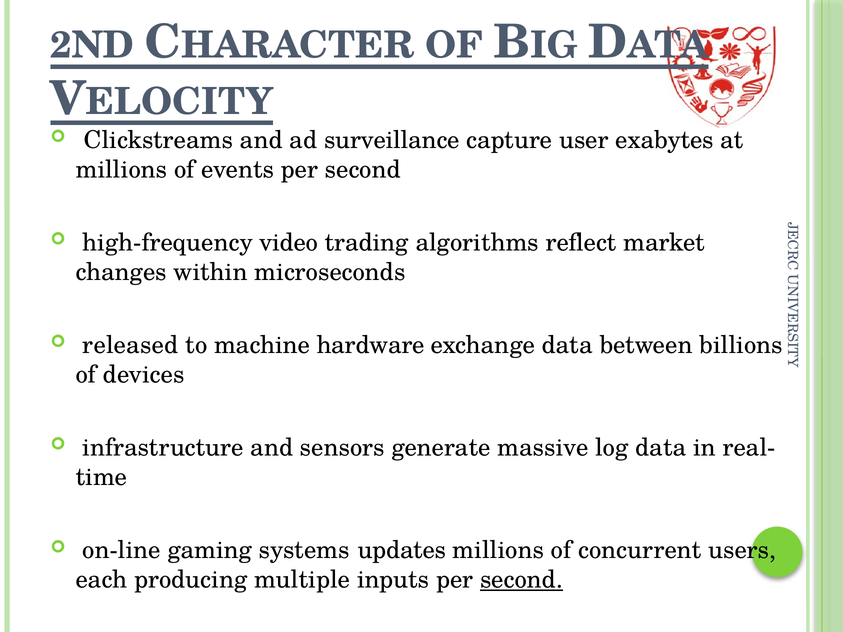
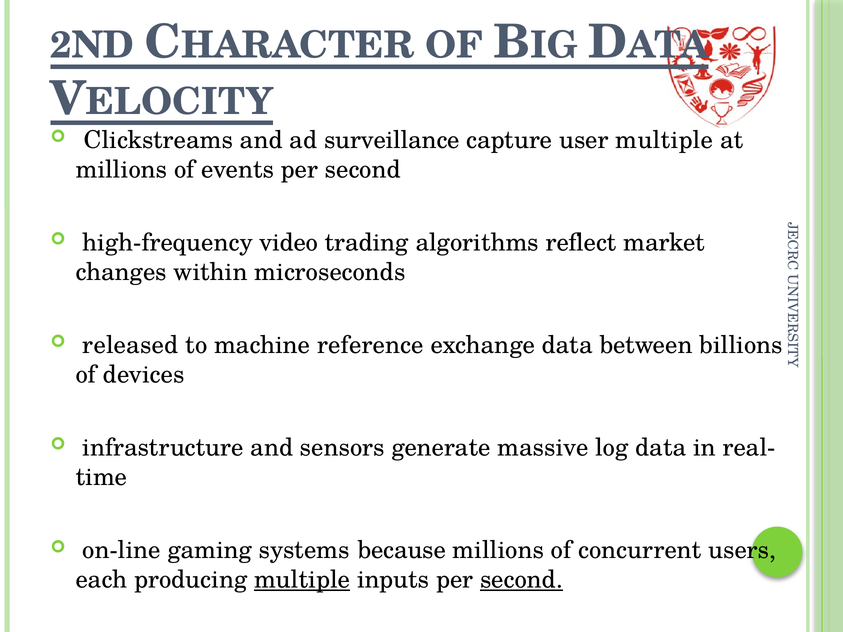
user exabytes: exabytes -> multiple (664, 140)
hardware: hardware -> reference (370, 345)
updates: updates -> because (402, 550)
multiple underline: none -> present (302, 580)
